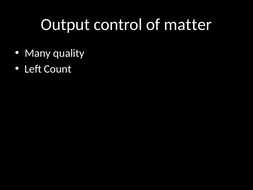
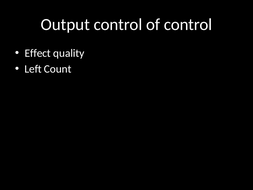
of matter: matter -> control (188, 25)
Many: Many -> Effect (38, 53)
